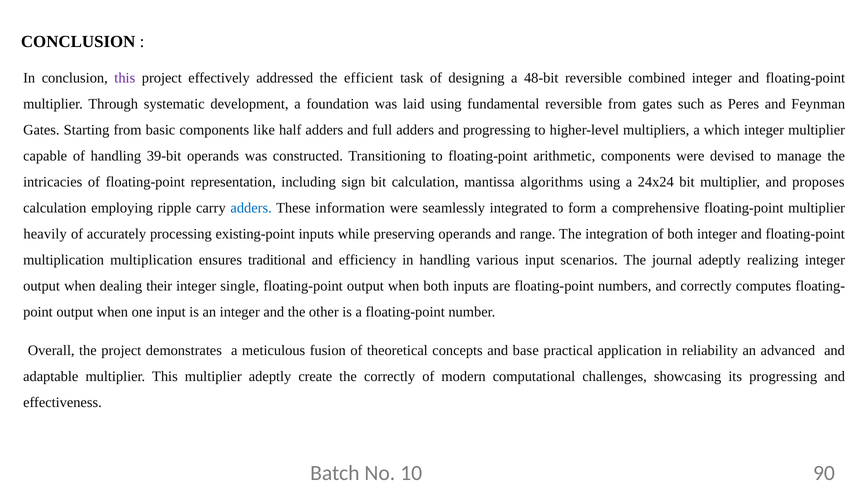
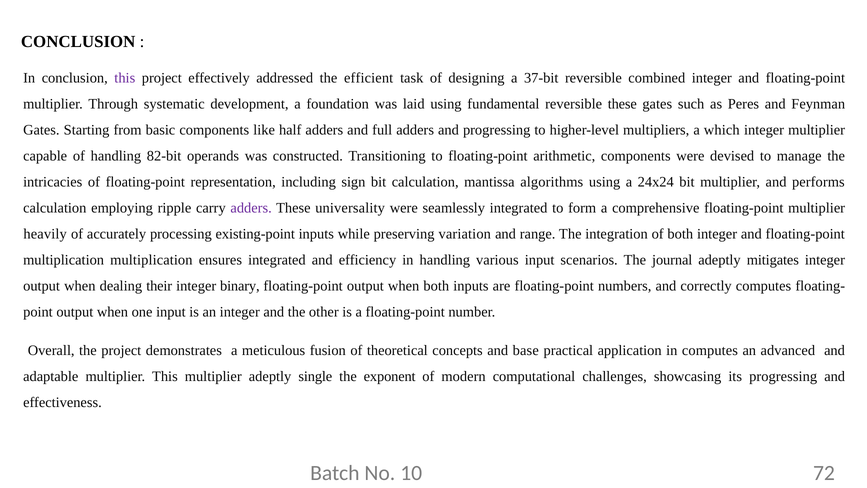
48-bit: 48-bit -> 37-bit (541, 78)
reversible from: from -> these (622, 104)
39-bit: 39-bit -> 82-bit (164, 156)
proposes: proposes -> performs (818, 182)
adders colour: blue -> purple (251, 208)
information: information -> universality (350, 208)
preserving operands: operands -> variation (465, 234)
ensures traditional: traditional -> integrated (277, 260)
realizing: realizing -> mitigates (773, 260)
single: single -> binary (240, 286)
in reliability: reliability -> computes (710, 350)
create: create -> single (315, 376)
the correctly: correctly -> exponent (390, 376)
90: 90 -> 72 (824, 473)
